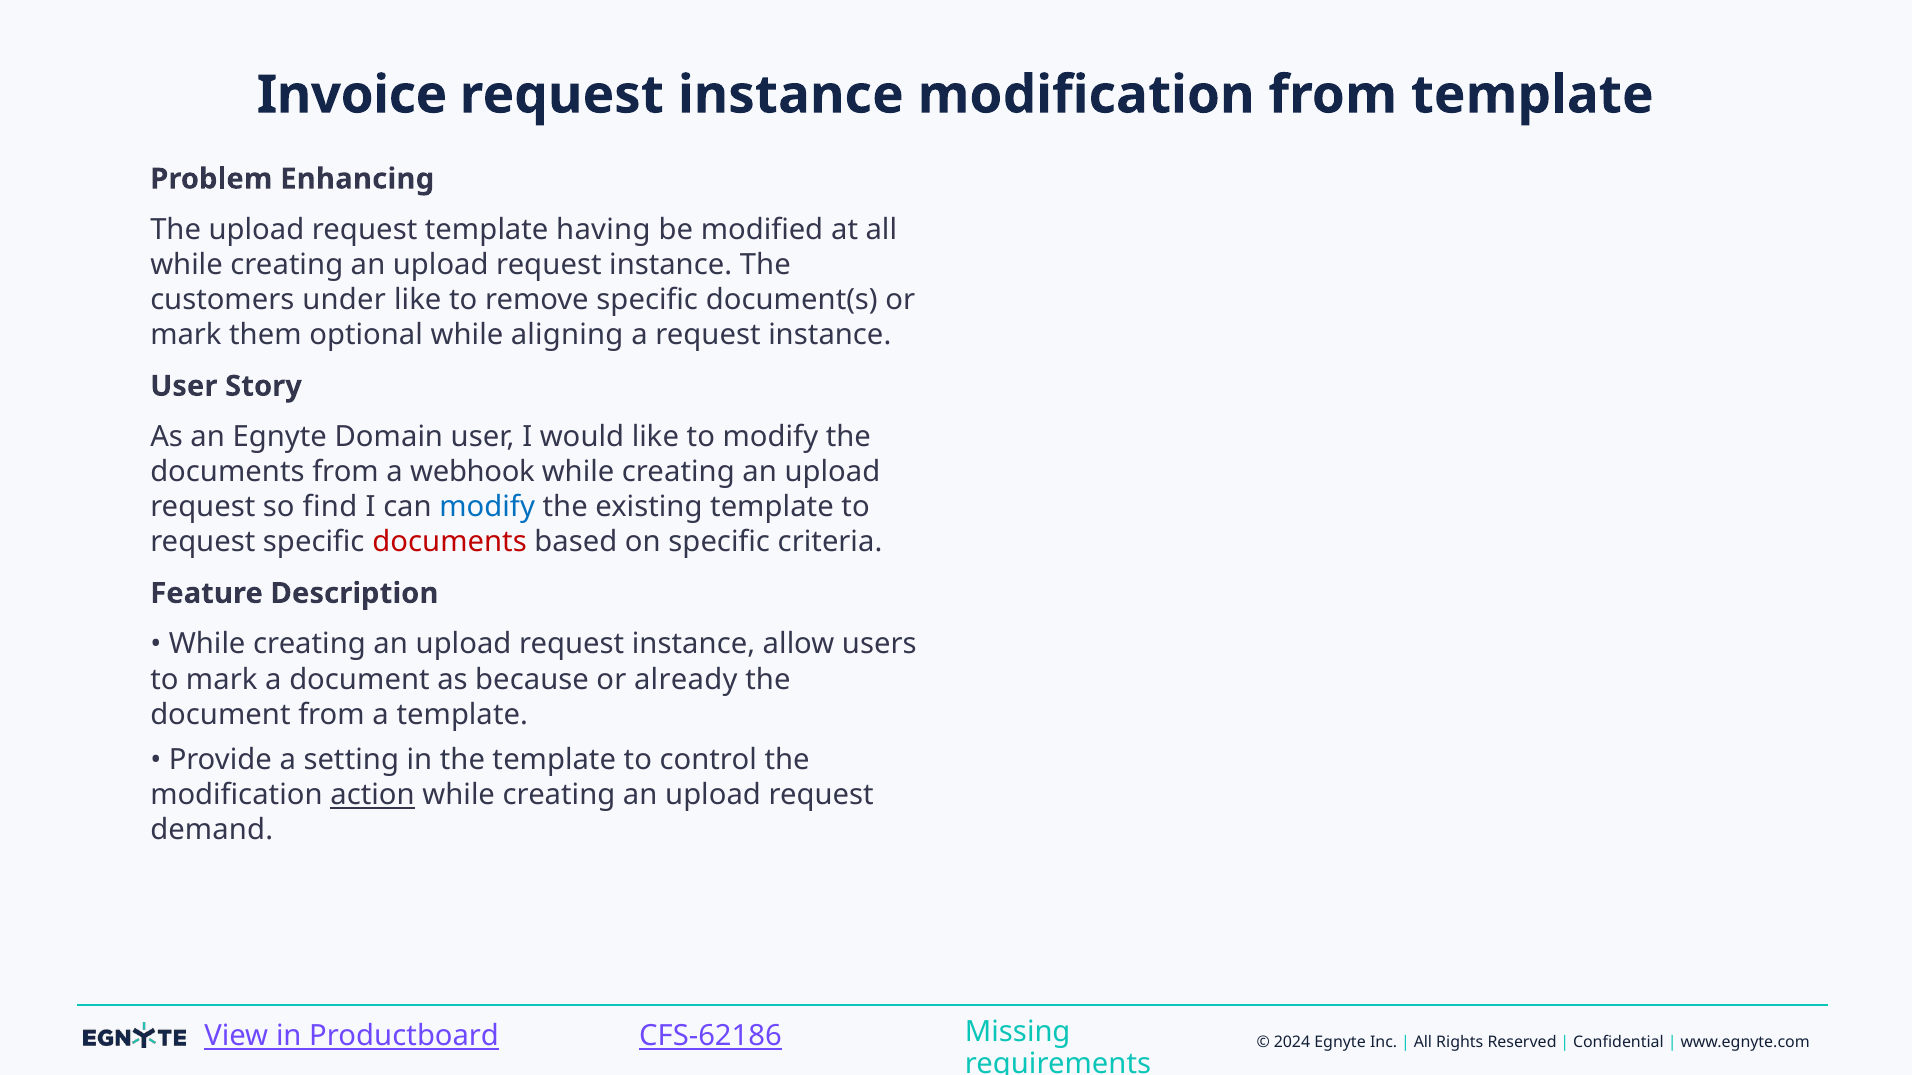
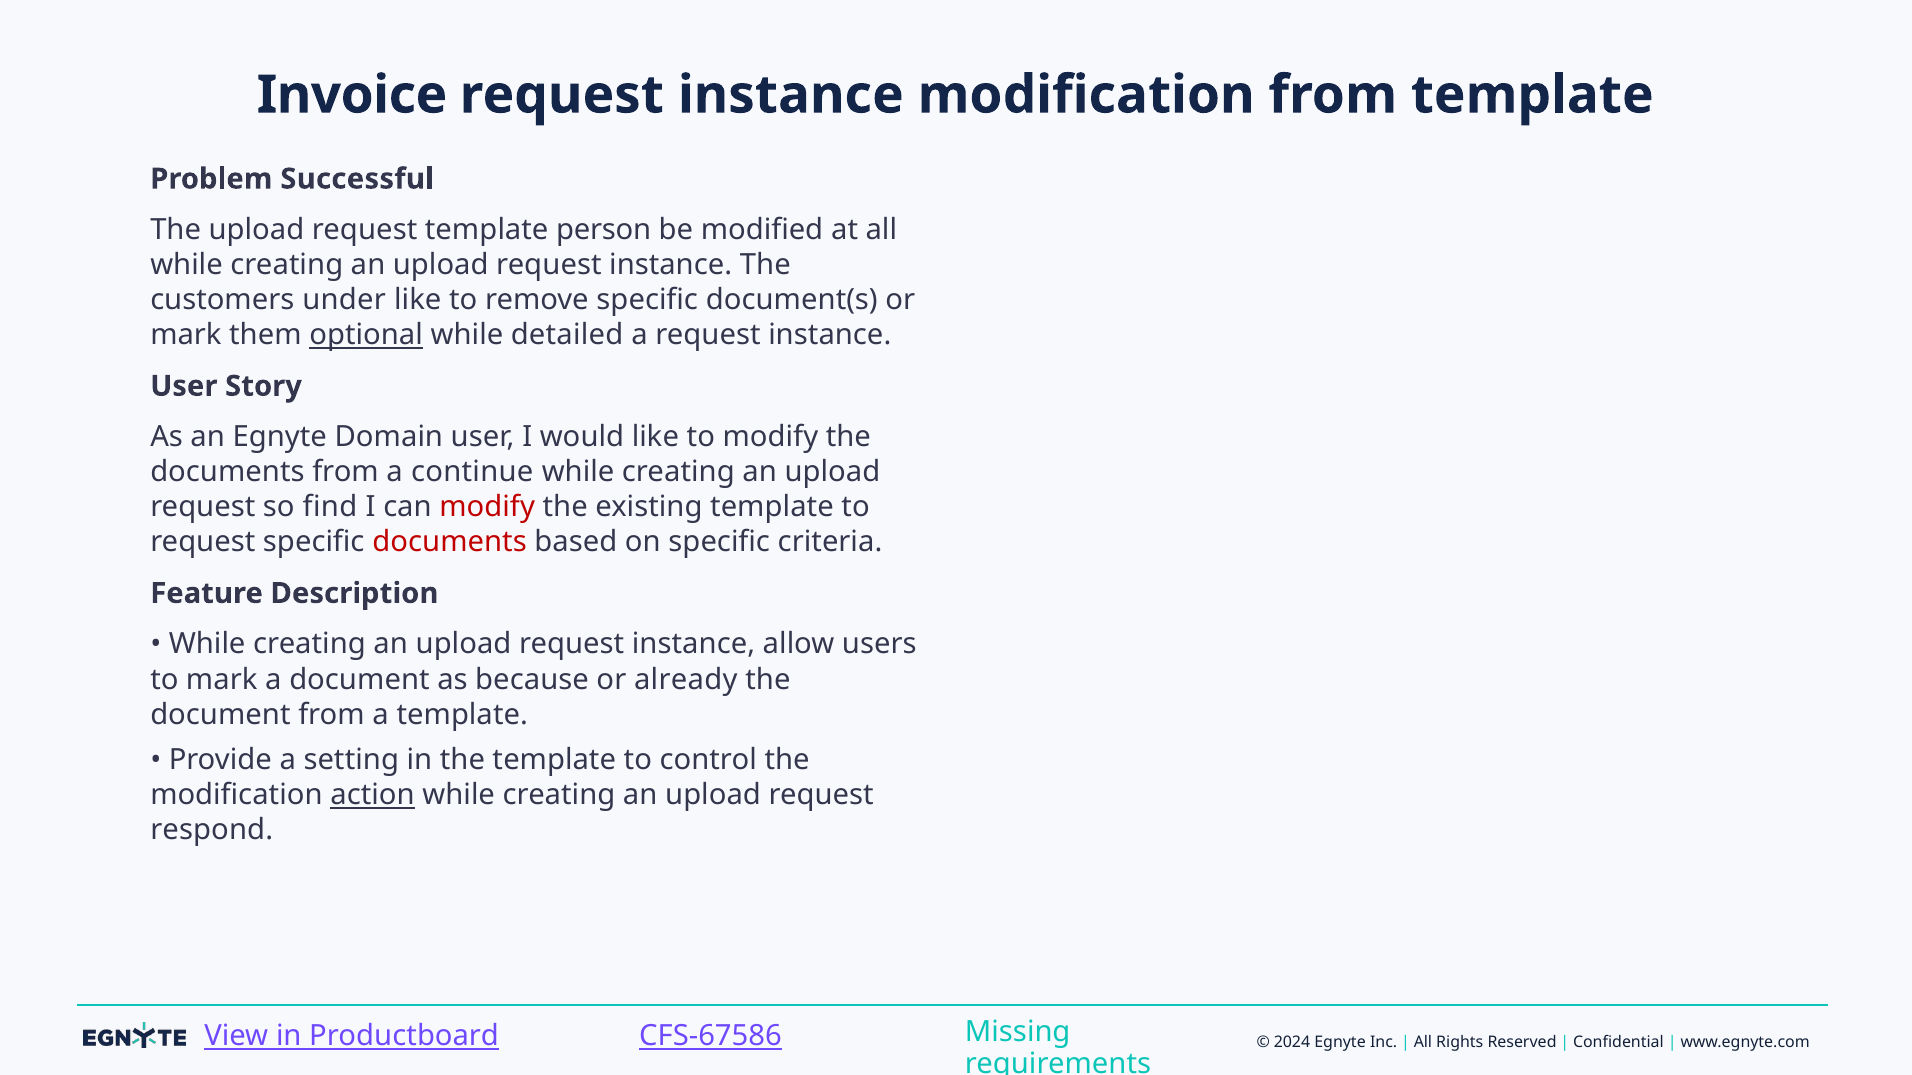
Enhancing: Enhancing -> Successful (357, 179)
having: having -> person (604, 230)
optional underline: none -> present (366, 335)
aligning: aligning -> detailed (567, 335)
webhook: webhook -> continue (472, 472)
modify colour: blue -> red (487, 508)
demand: demand -> respond (212, 831)
CFS-62186: CFS-62186 -> CFS-67586 (711, 1036)
